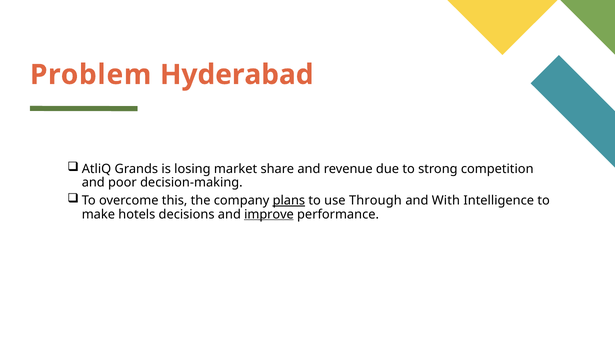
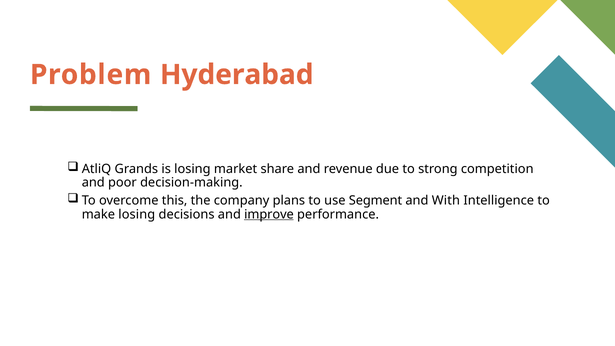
plans underline: present -> none (289, 200)
Through: Through -> Segment (376, 200)
make hotels: hotels -> losing (137, 214)
